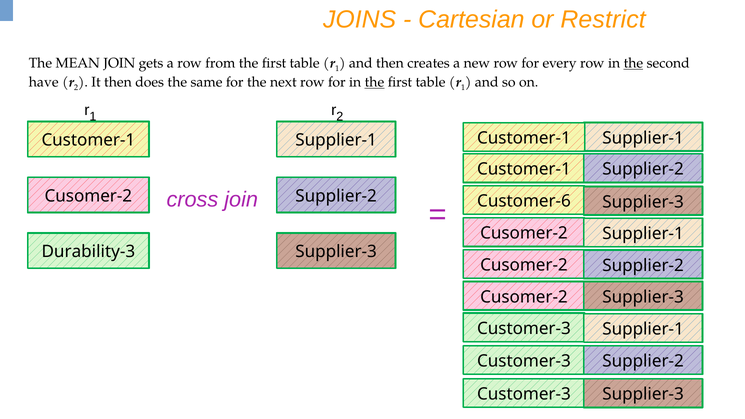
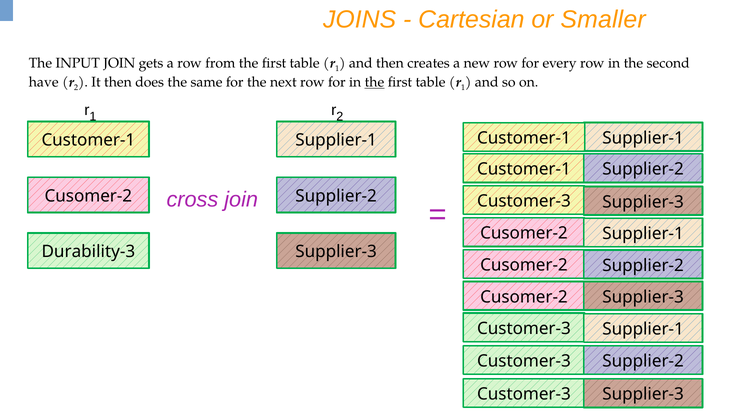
Restrict: Restrict -> Smaller (603, 19)
MEAN: MEAN -> INPUT (78, 63)
the underline: present -> none (633, 63)
Customer-6: Customer-6 -> Customer-3 (524, 201)
